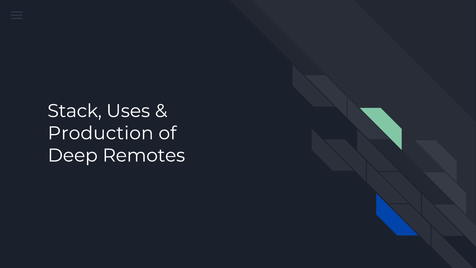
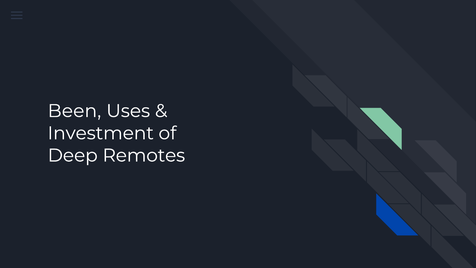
Stack: Stack -> Been (74, 111)
Production: Production -> Investment (101, 133)
